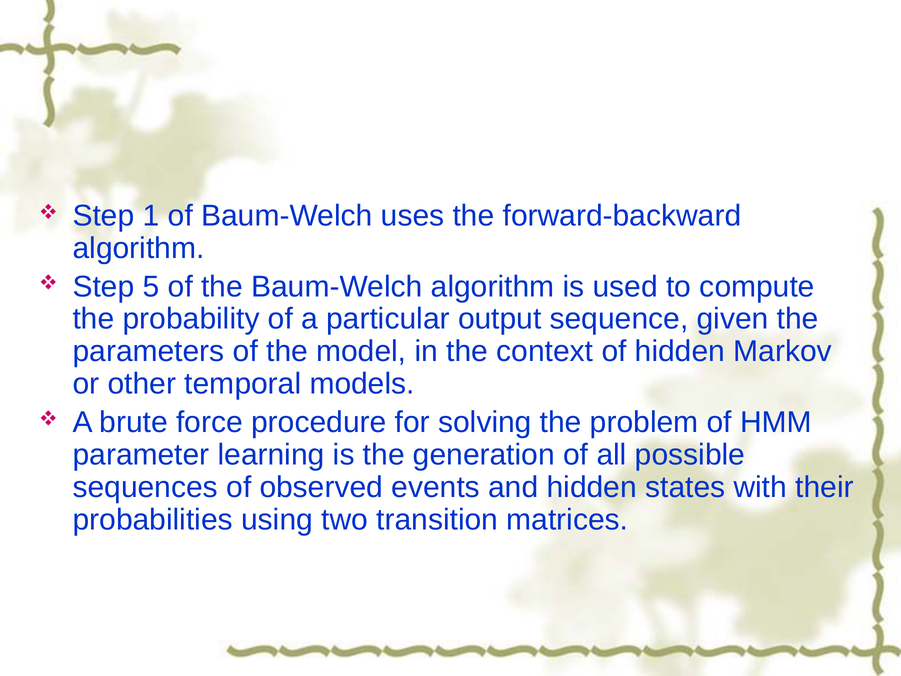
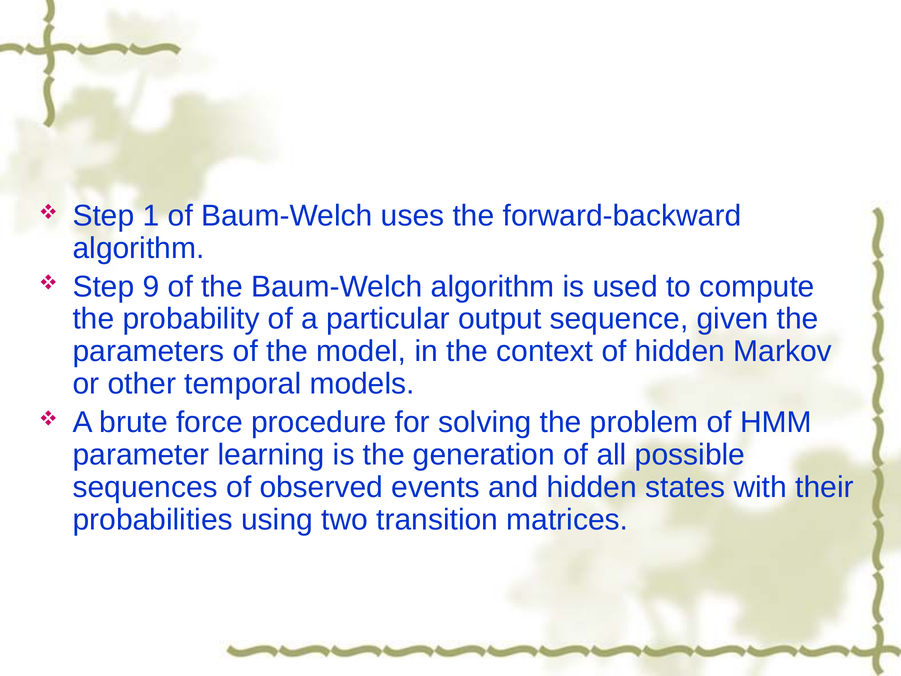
5: 5 -> 9 (151, 287)
